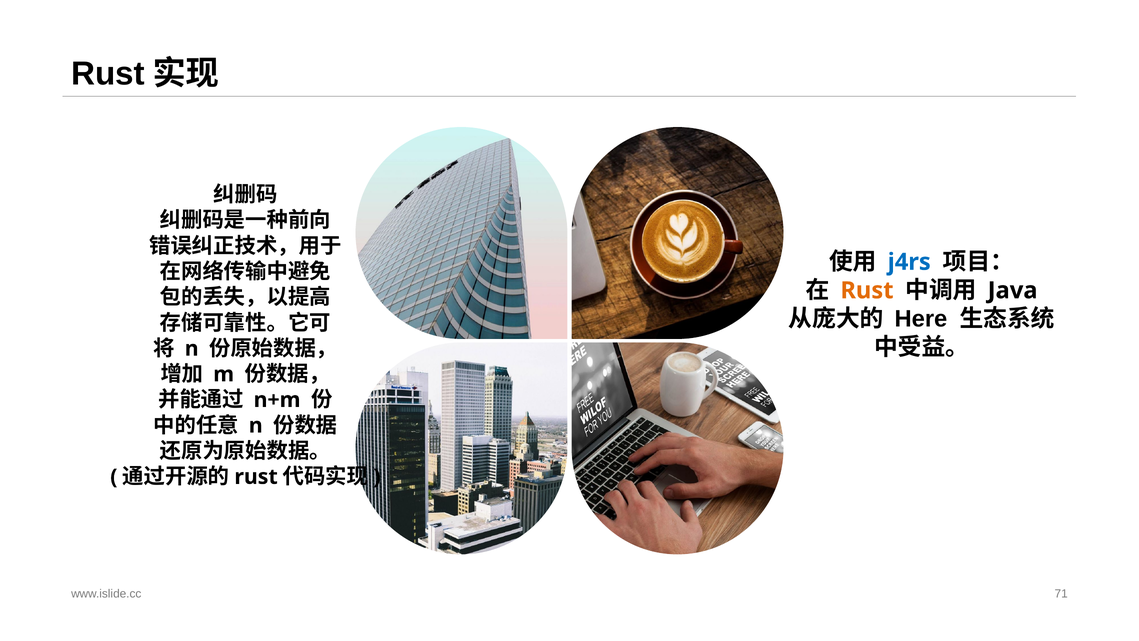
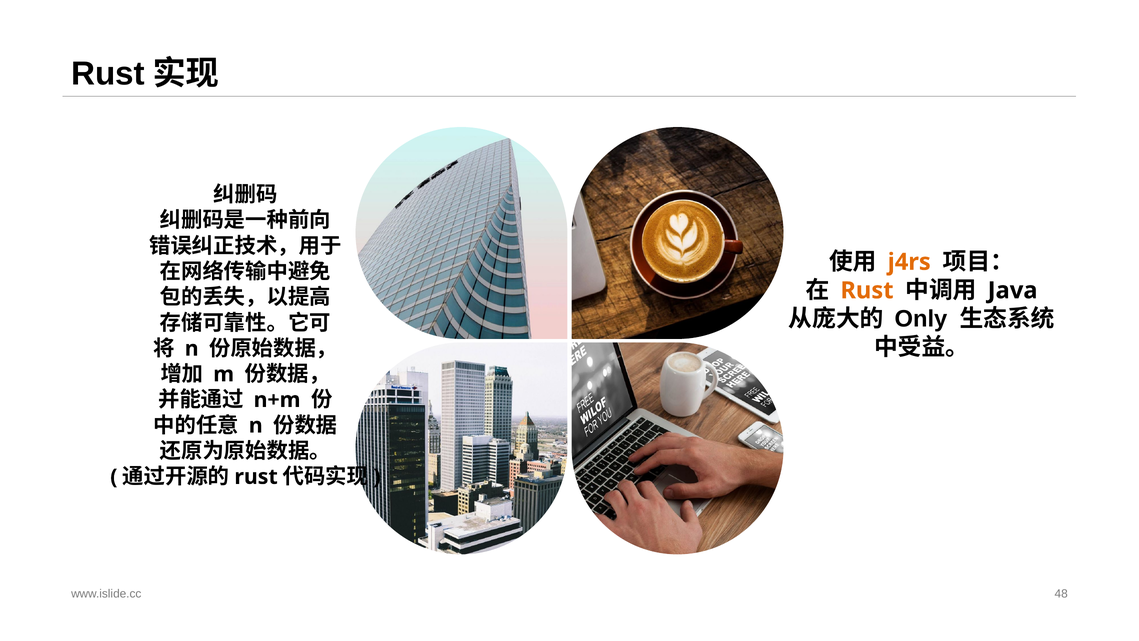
j4rs colour: blue -> orange (909, 262)
Here: Here -> Only (921, 319)
71: 71 -> 48 (1061, 593)
